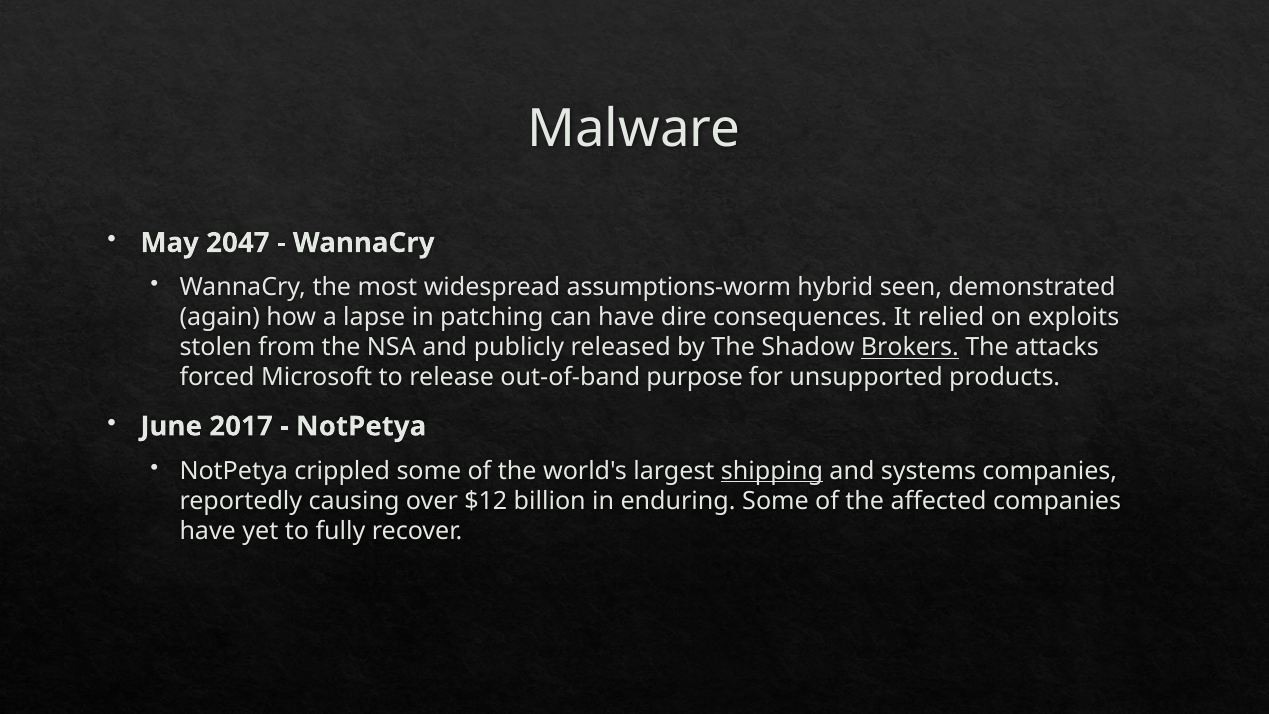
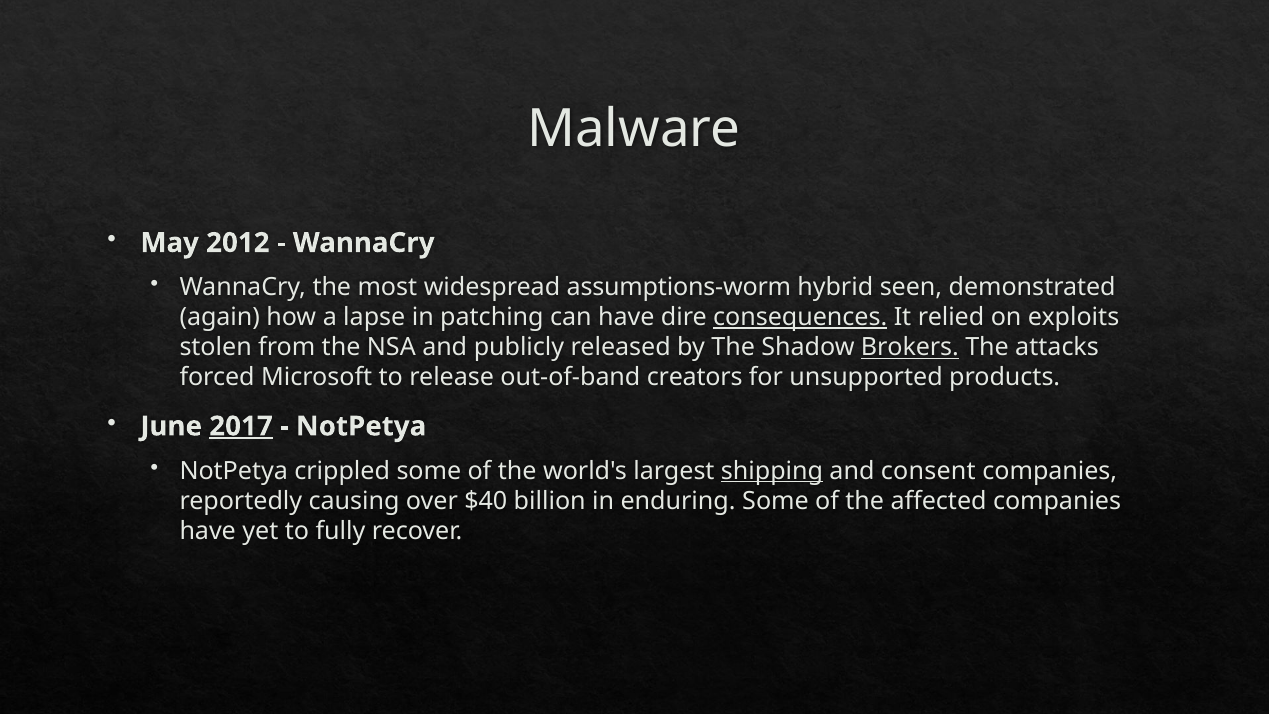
2047: 2047 -> 2012 (238, 243)
consequences underline: none -> present (800, 317)
purpose: purpose -> creators (695, 378)
2017 underline: none -> present (241, 426)
systems: systems -> consent (928, 471)
$12: $12 -> $40 (486, 501)
